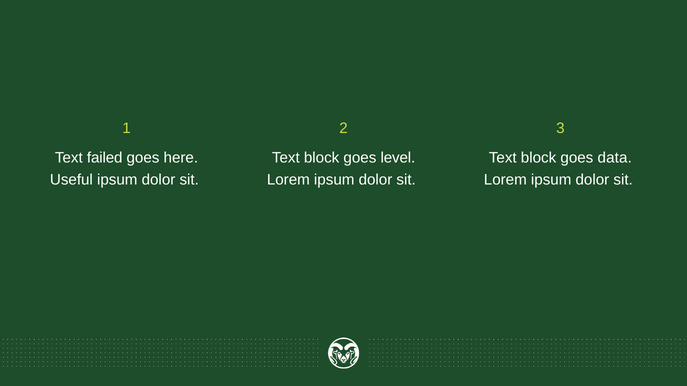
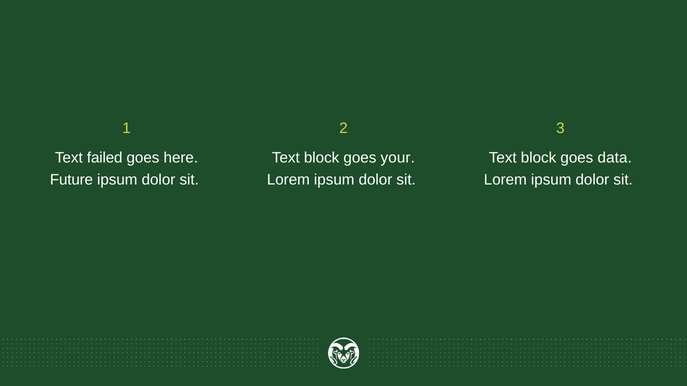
level: level -> your (398, 158)
Useful: Useful -> Future (71, 180)
